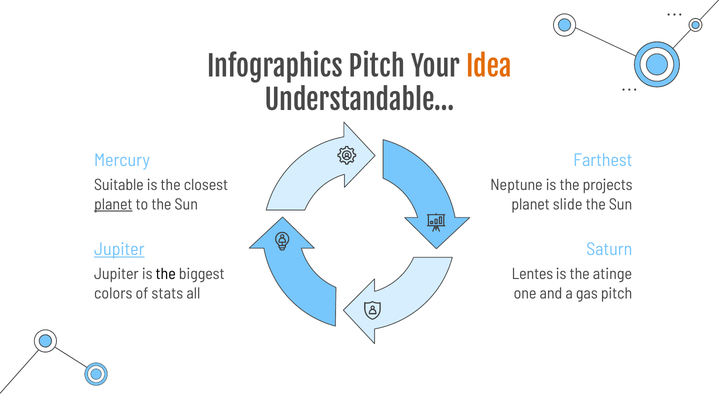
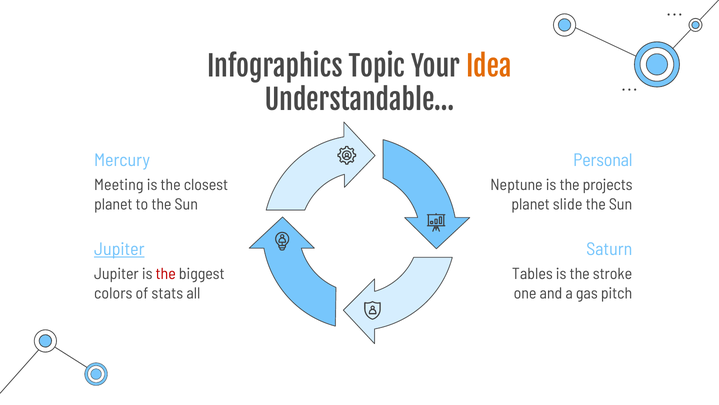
Infographics Pitch: Pitch -> Topic (377, 67)
Farthest: Farthest -> Personal (603, 160)
Suitable: Suitable -> Meeting (119, 185)
planet underline: present -> none (113, 204)
the colour: black -> red (166, 274)
Lentes: Lentes -> Tables (532, 274)
atinge: atinge -> stroke (612, 274)
